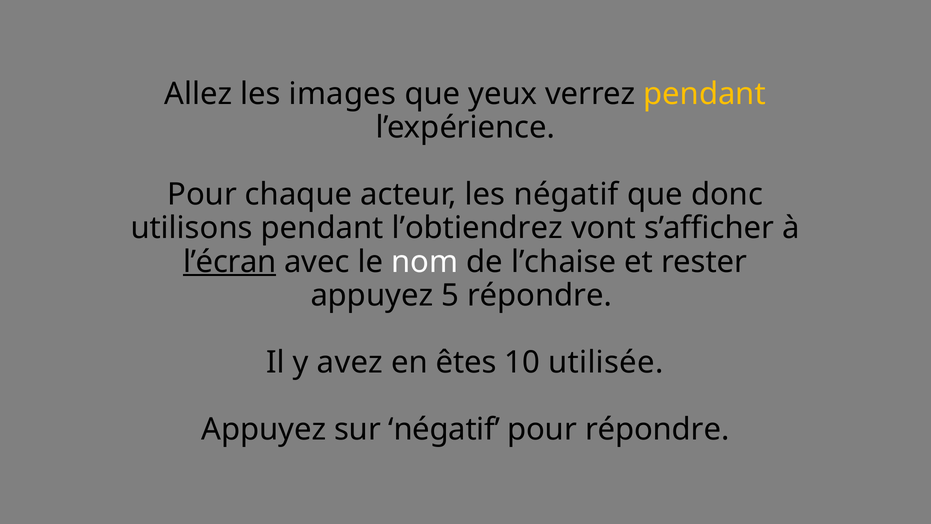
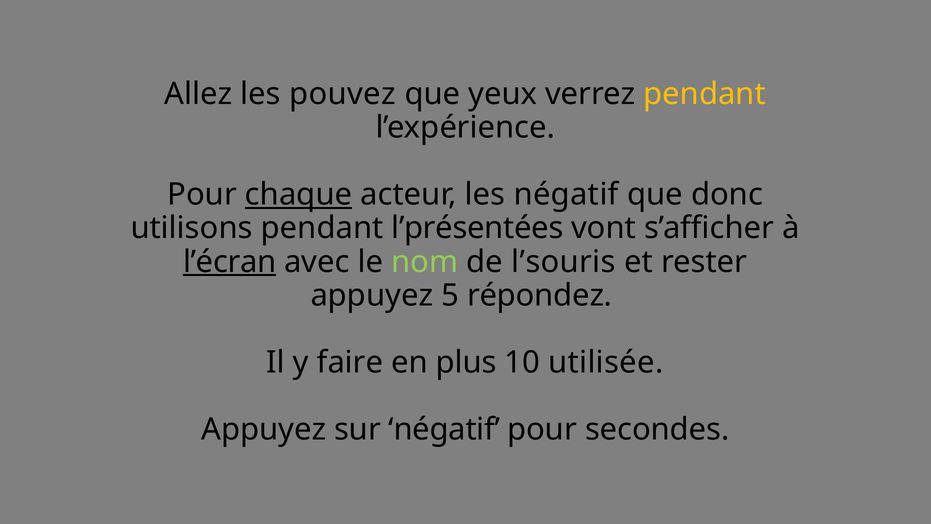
images: images -> pouvez (342, 94)
chaque underline: none -> present (299, 195)
l’obtiendrez: l’obtiendrez -> l’présentées (477, 228)
nom colour: white -> light green (425, 262)
l’chaise: l’chaise -> l’souris (564, 262)
5 répondre: répondre -> répondez (540, 295)
avez: avez -> faire (350, 362)
êtes: êtes -> plus (466, 362)
pour répondre: répondre -> secondes (657, 429)
